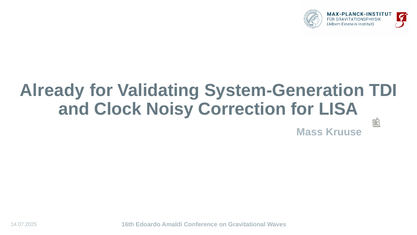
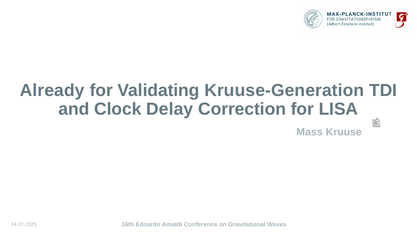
System-Generation: System-Generation -> Kruuse-Generation (284, 90)
Noisy: Noisy -> Delay (170, 109)
